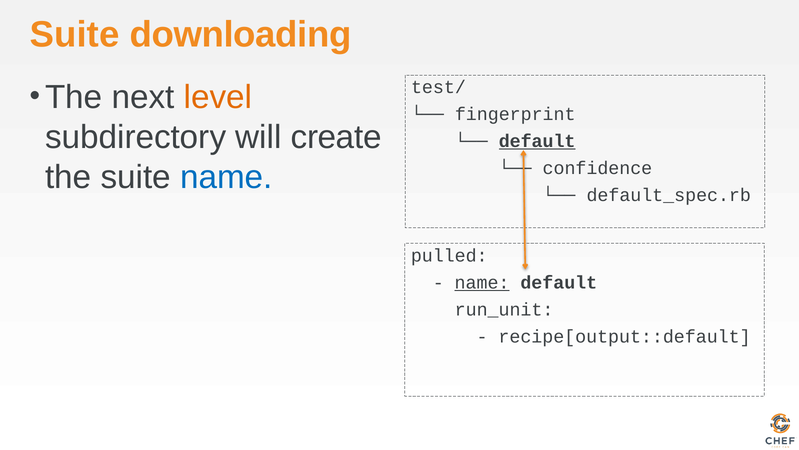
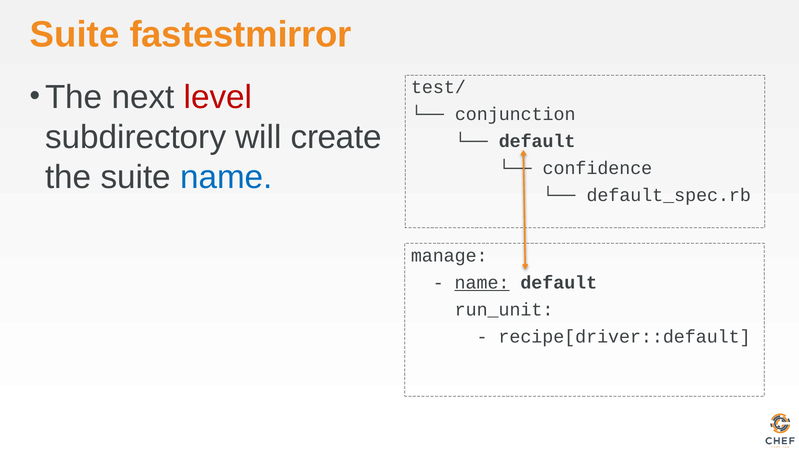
downloading: downloading -> fastestmirror (241, 35)
level colour: orange -> red (218, 97)
fingerprint: fingerprint -> conjunction (515, 114)
default underline: present -> none (537, 141)
pulled: pulled -> manage (449, 255)
recipe[output::default: recipe[output::default -> recipe[driver::default (625, 336)
